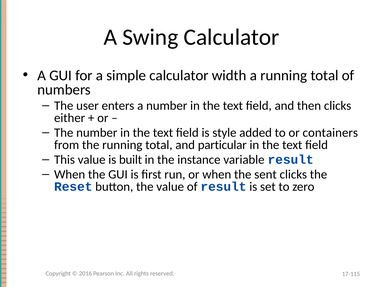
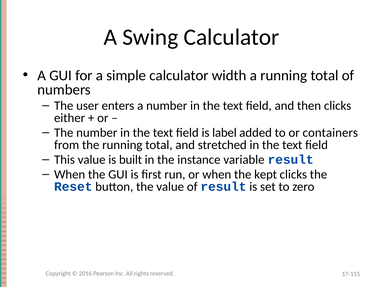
style: style -> label (224, 133)
particular: particular -> stretched (222, 145)
sent: sent -> kept (266, 175)
